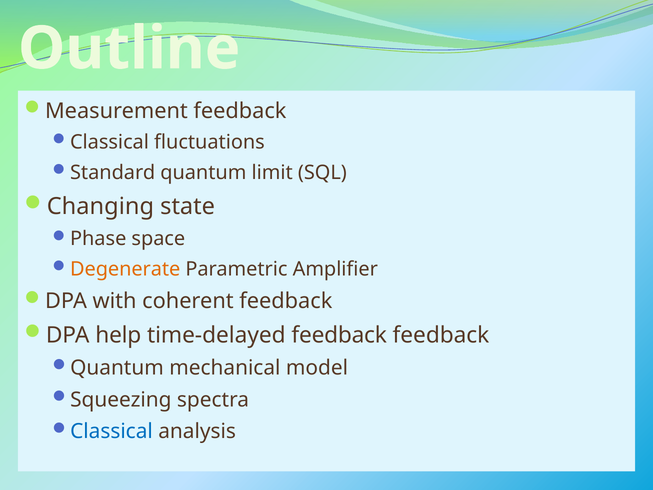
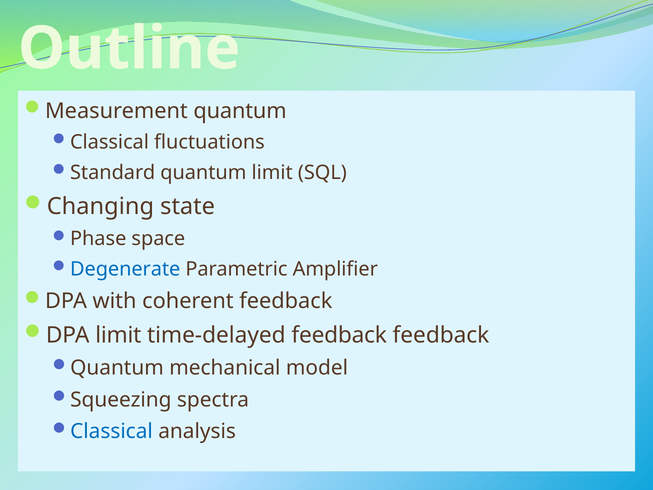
Measurement feedback: feedback -> quantum (240, 111)
Degenerate colour: orange -> blue (125, 269)
DPA help: help -> limit (118, 335)
